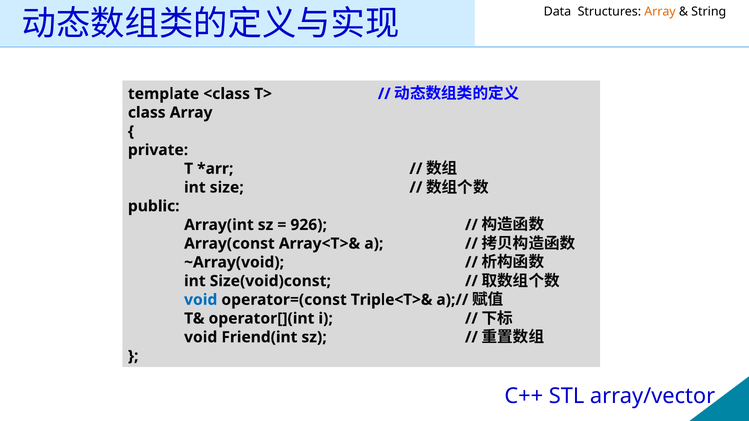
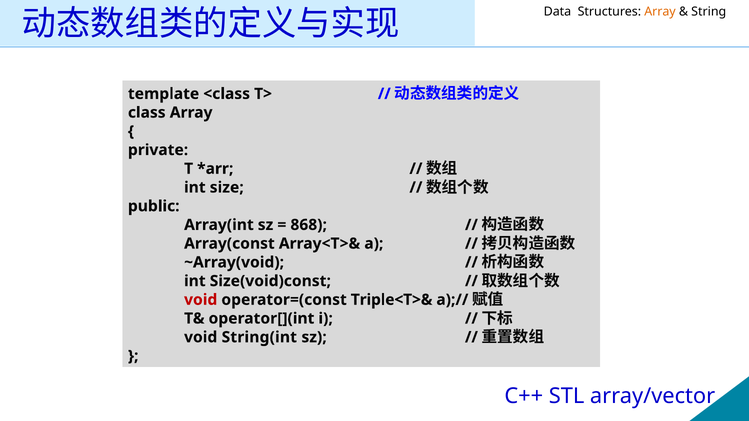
926: 926 -> 868 (309, 225)
void colour: blue -> red (201, 300)
Friend(int: Friend(int -> String(int (259, 337)
